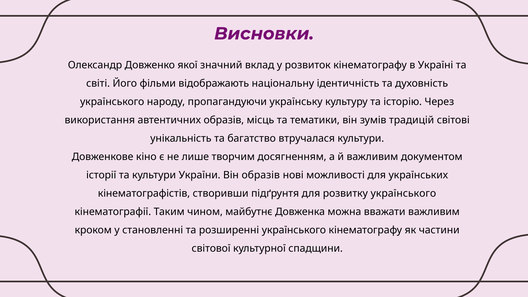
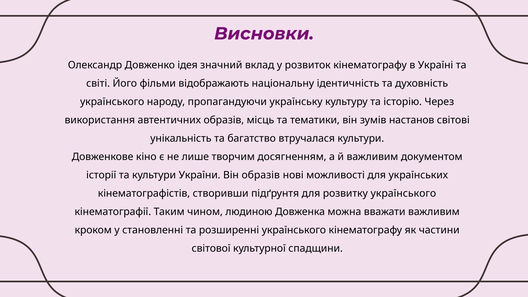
якої: якої -> ідея (188, 65)
традицій: традицій -> настанов (412, 120)
майбутнє: майбутнє -> людиною (249, 212)
